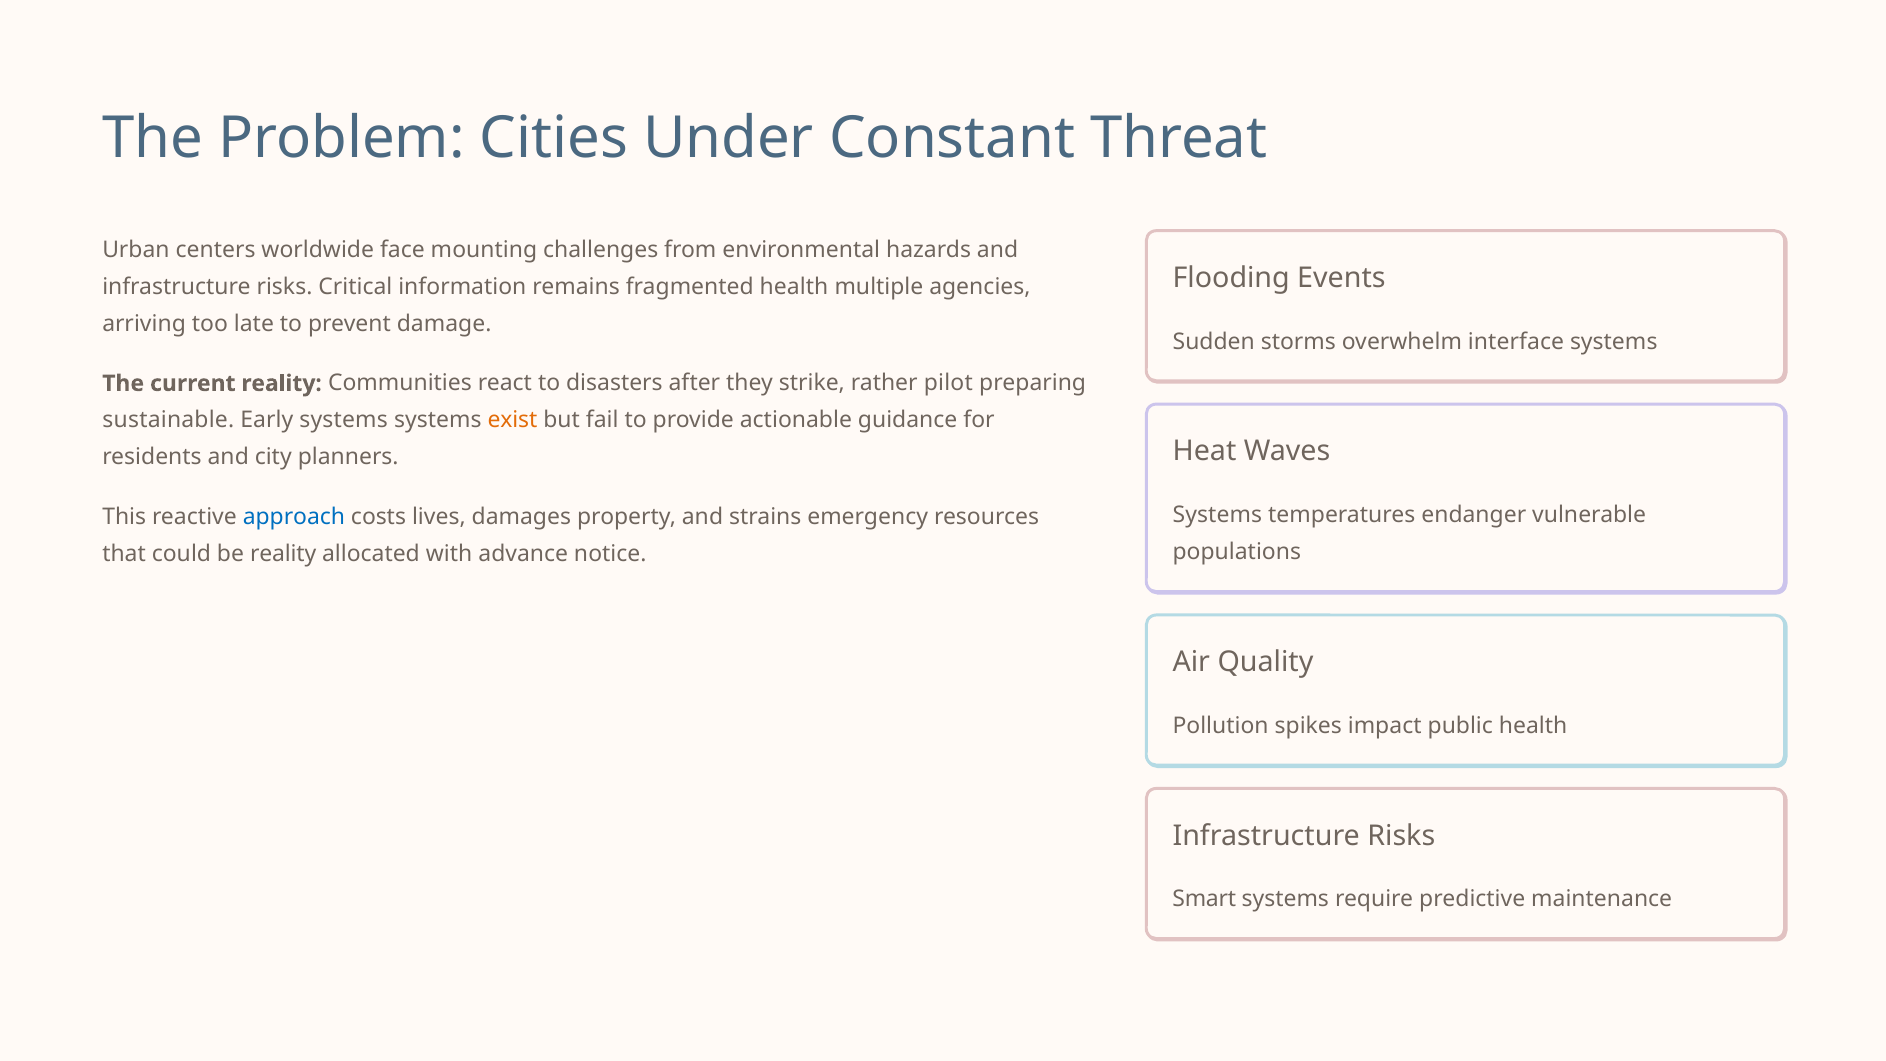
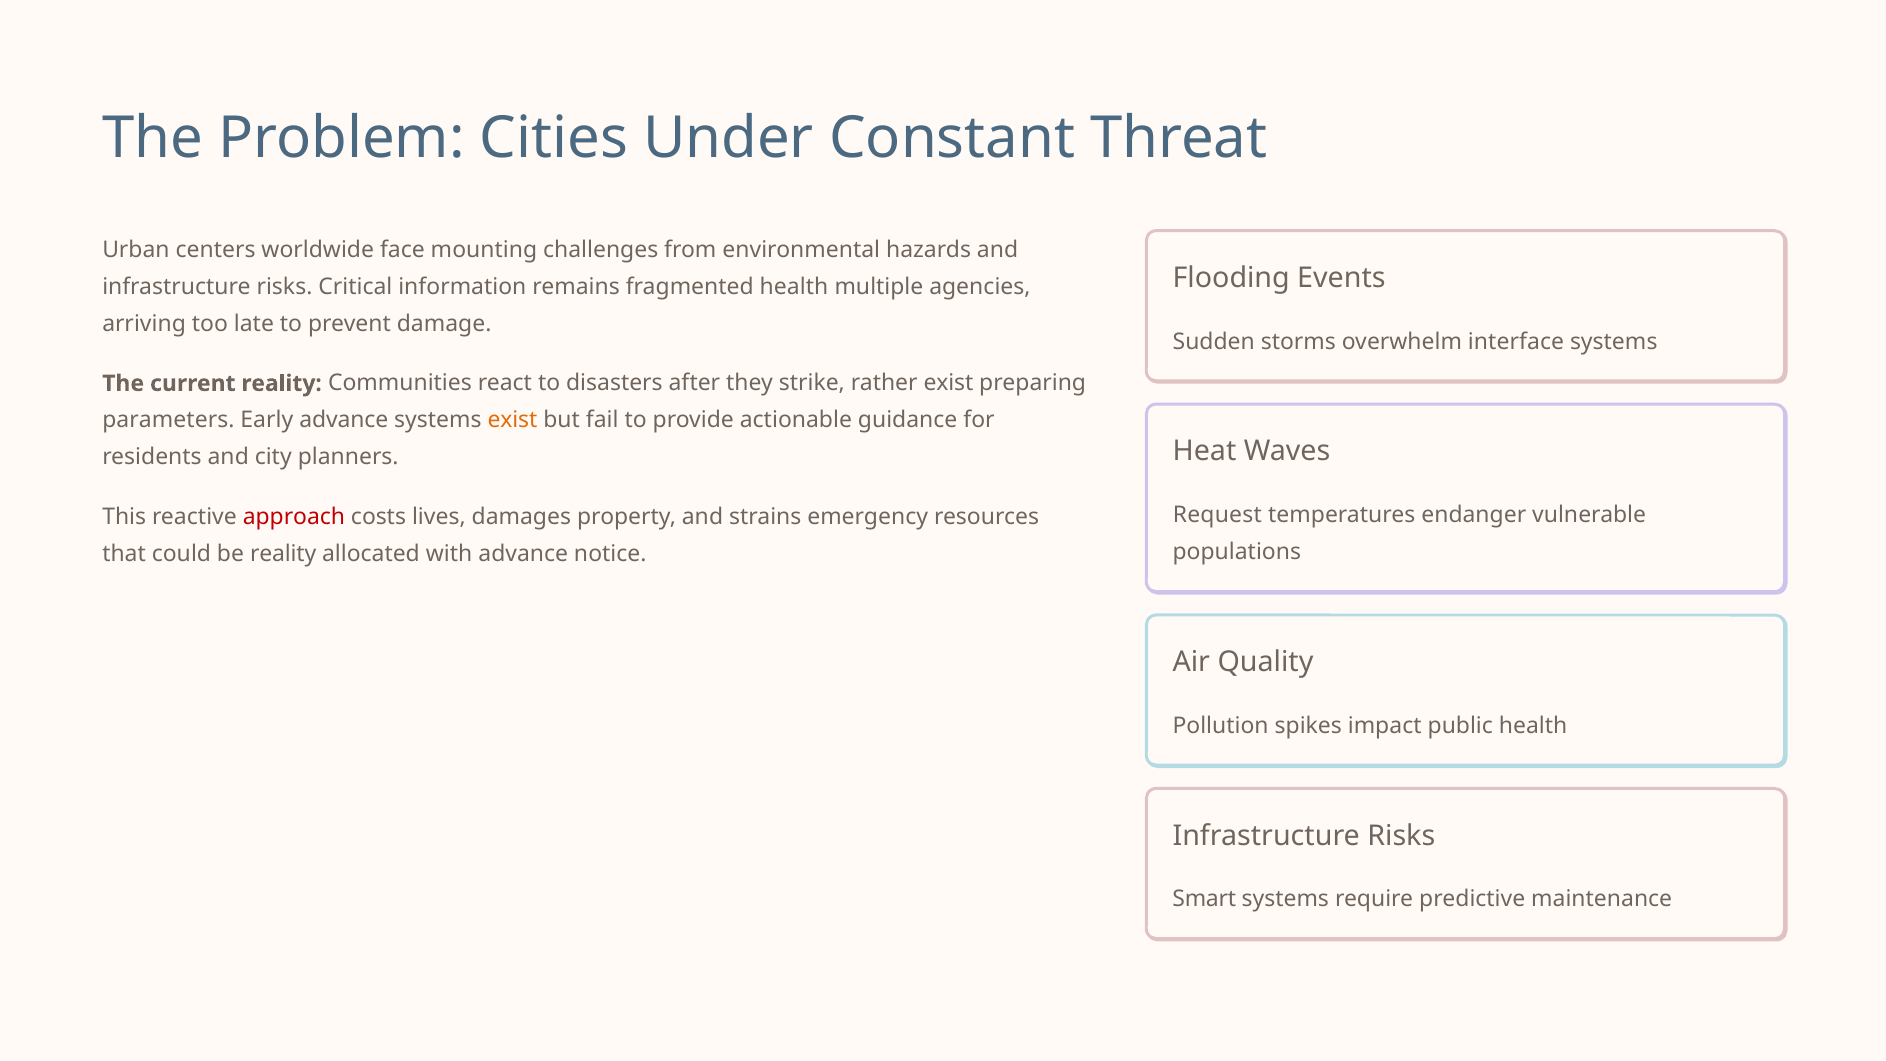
rather pilot: pilot -> exist (948, 383)
sustainable: sustainable -> parameters (168, 420)
Early systems: systems -> advance (344, 420)
Systems: Systems -> Request (1217, 515)
approach colour: blue -> red (294, 517)
